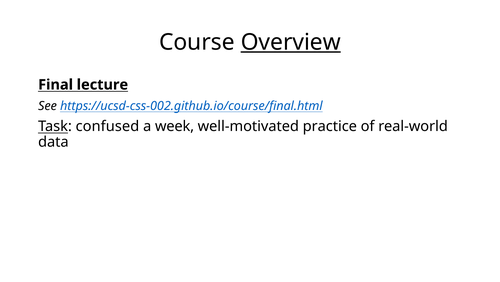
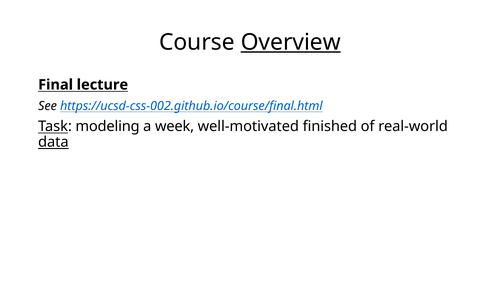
confused: confused -> modeling (108, 126)
practice: practice -> finished (330, 126)
data underline: none -> present (53, 142)
